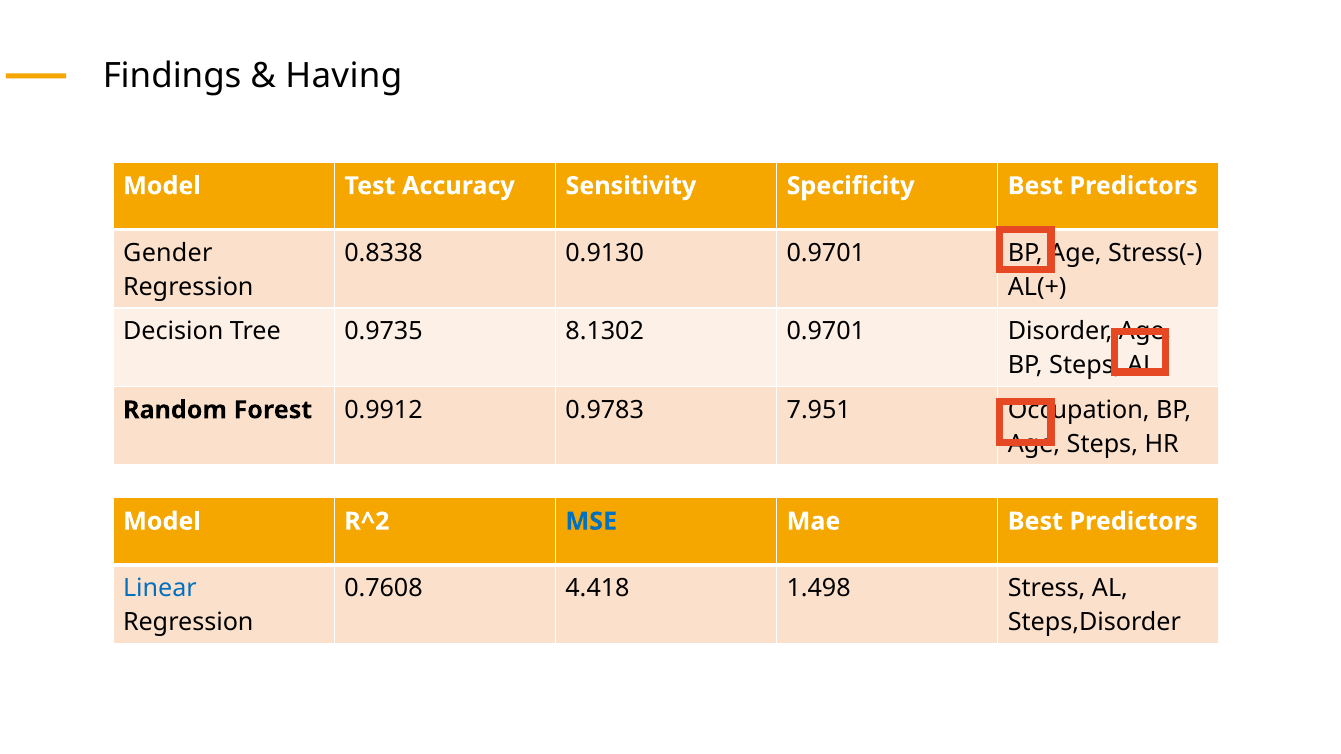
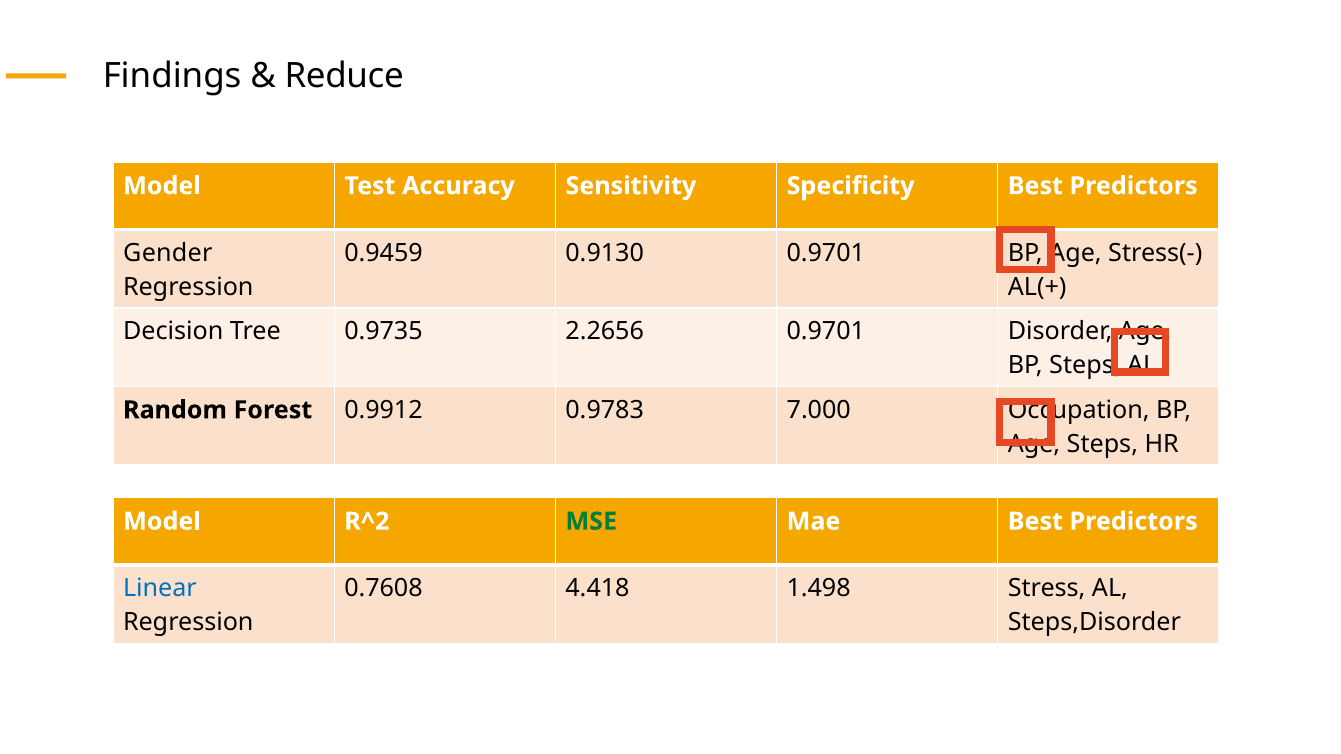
Having: Having -> Reduce (344, 76)
0.8338: 0.8338 -> 0.9459 (384, 253)
8.1302: 8.1302 -> 2.2656 (605, 332)
7.951: 7.951 -> 7.000 (819, 410)
MSE colour: blue -> green (591, 522)
